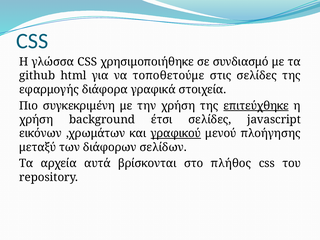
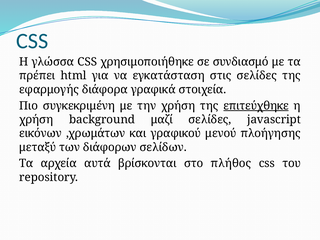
github: github -> πρέπει (37, 76)
τοποθετούμε: τοποθετούμε -> εγκατάσταση (169, 76)
έτσι: έτσι -> μαζί (162, 120)
γραφικού underline: present -> none (176, 133)
